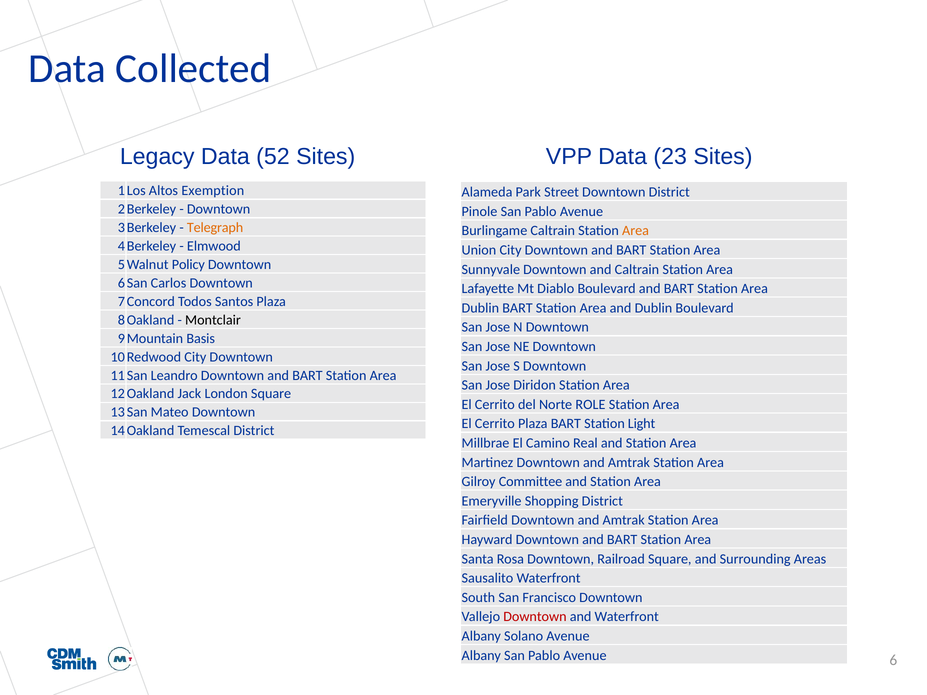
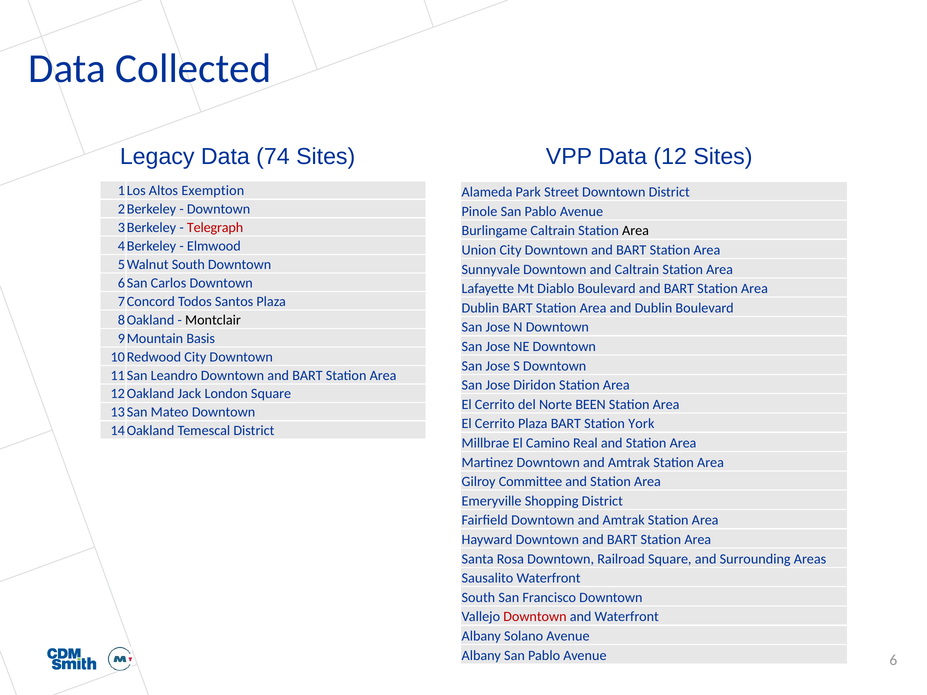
52: 52 -> 74 (273, 157)
23: 23 -> 12 (670, 157)
Telegraph colour: orange -> red (215, 228)
Area colour: orange -> black (636, 231)
Policy: Policy -> South (188, 265)
ROLE: ROLE -> BEEN (591, 405)
Light: Light -> York (641, 424)
